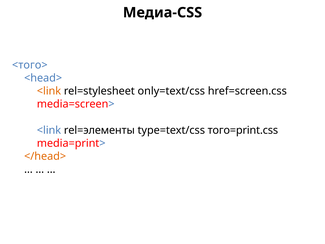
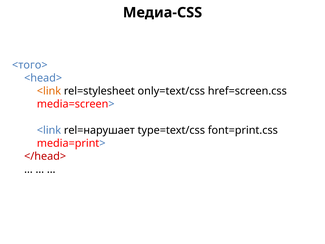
rel=элементы: rel=элементы -> rel=нарушает (99, 130)
того=print.css: того=print.css -> font=print.css (243, 130)
</head> colour: orange -> red (45, 156)
